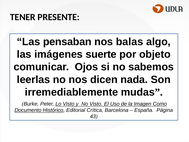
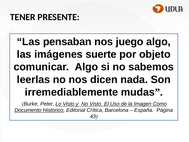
balas: balas -> juego (130, 42)
comunicar Ojos: Ojos -> Algo (86, 67)
